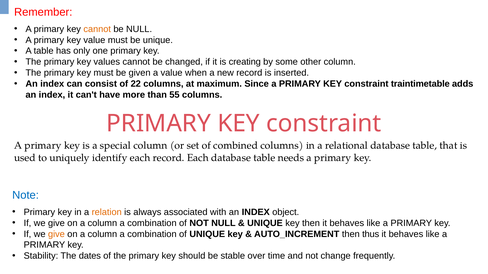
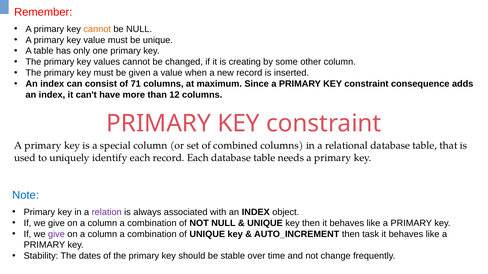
22: 22 -> 71 (136, 84)
traintimetable: traintimetable -> consequence (420, 84)
55: 55 -> 12 (174, 95)
relation colour: orange -> purple (107, 212)
give colour: orange -> purple (56, 234)
thus: thus -> task (371, 234)
